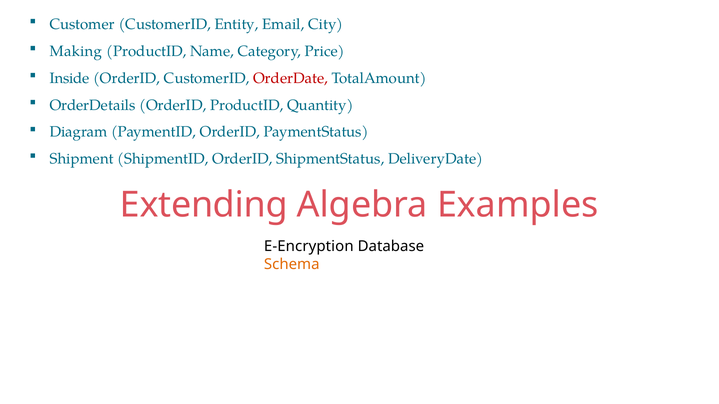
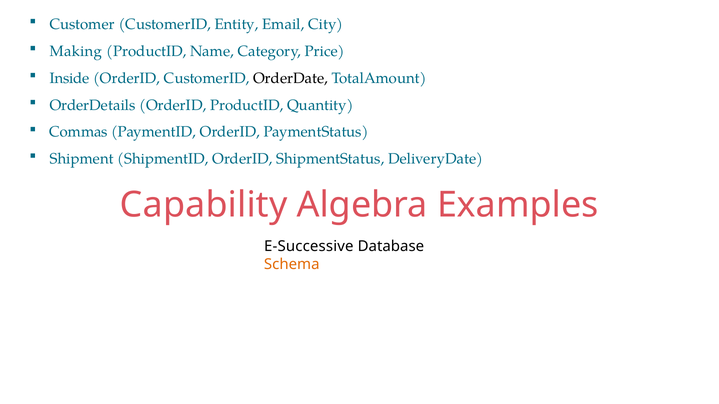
OrderDate colour: red -> black (291, 78)
Diagram: Diagram -> Commas (79, 132)
Extending: Extending -> Capability (204, 205)
E-Encryption: E-Encryption -> E-Successive (309, 247)
